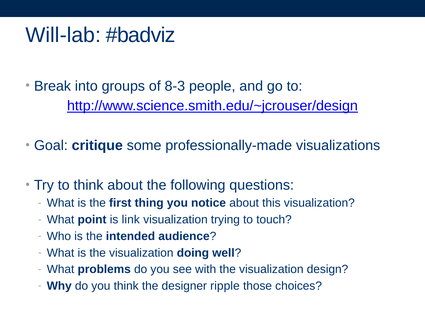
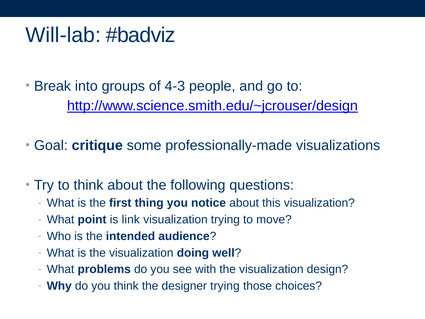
8-3: 8-3 -> 4-3 (175, 86)
touch: touch -> move (274, 219)
designer ripple: ripple -> trying (225, 286)
